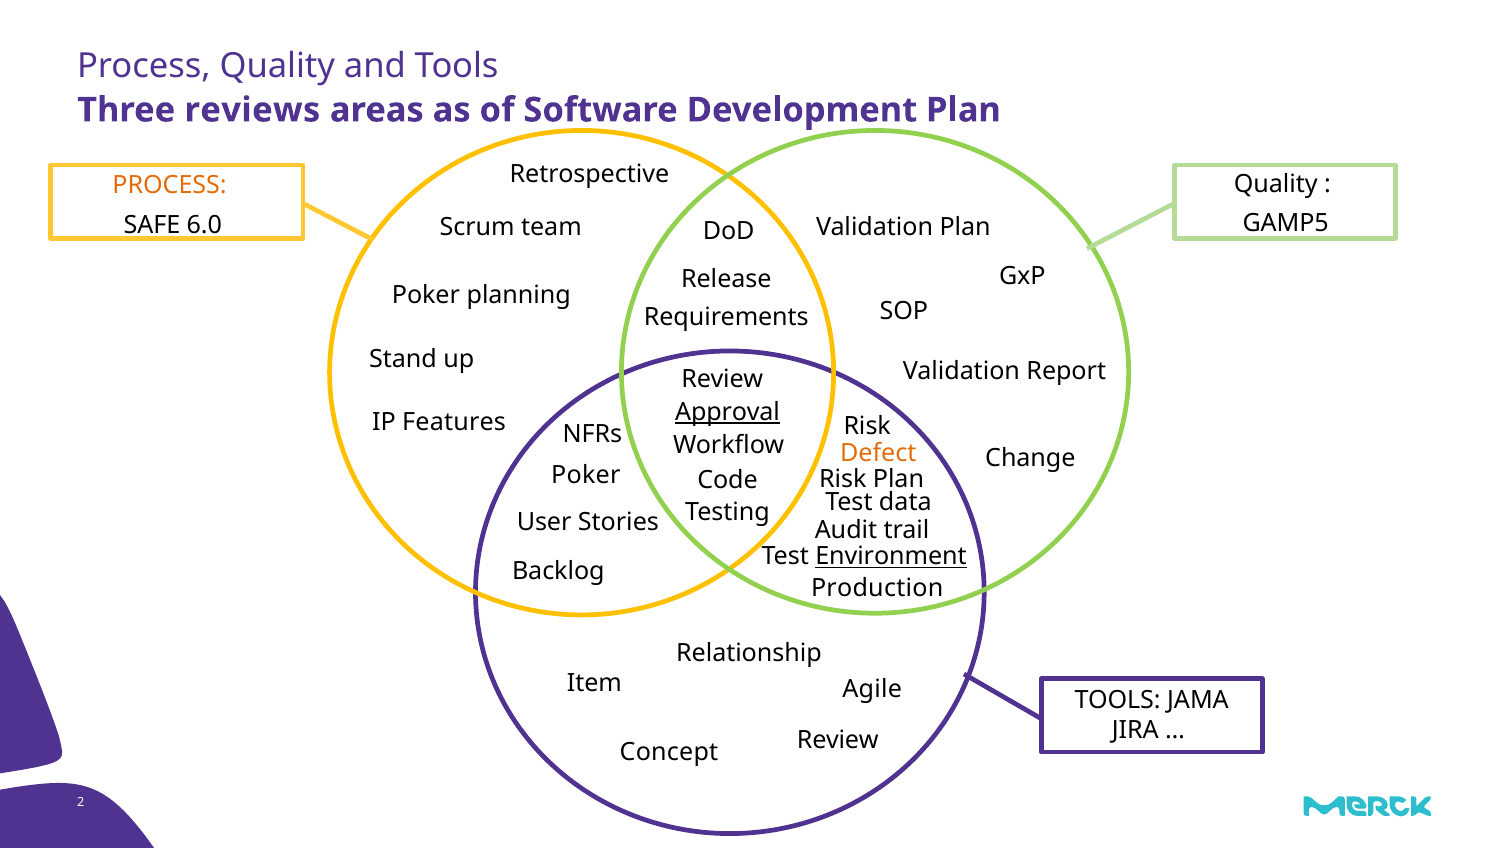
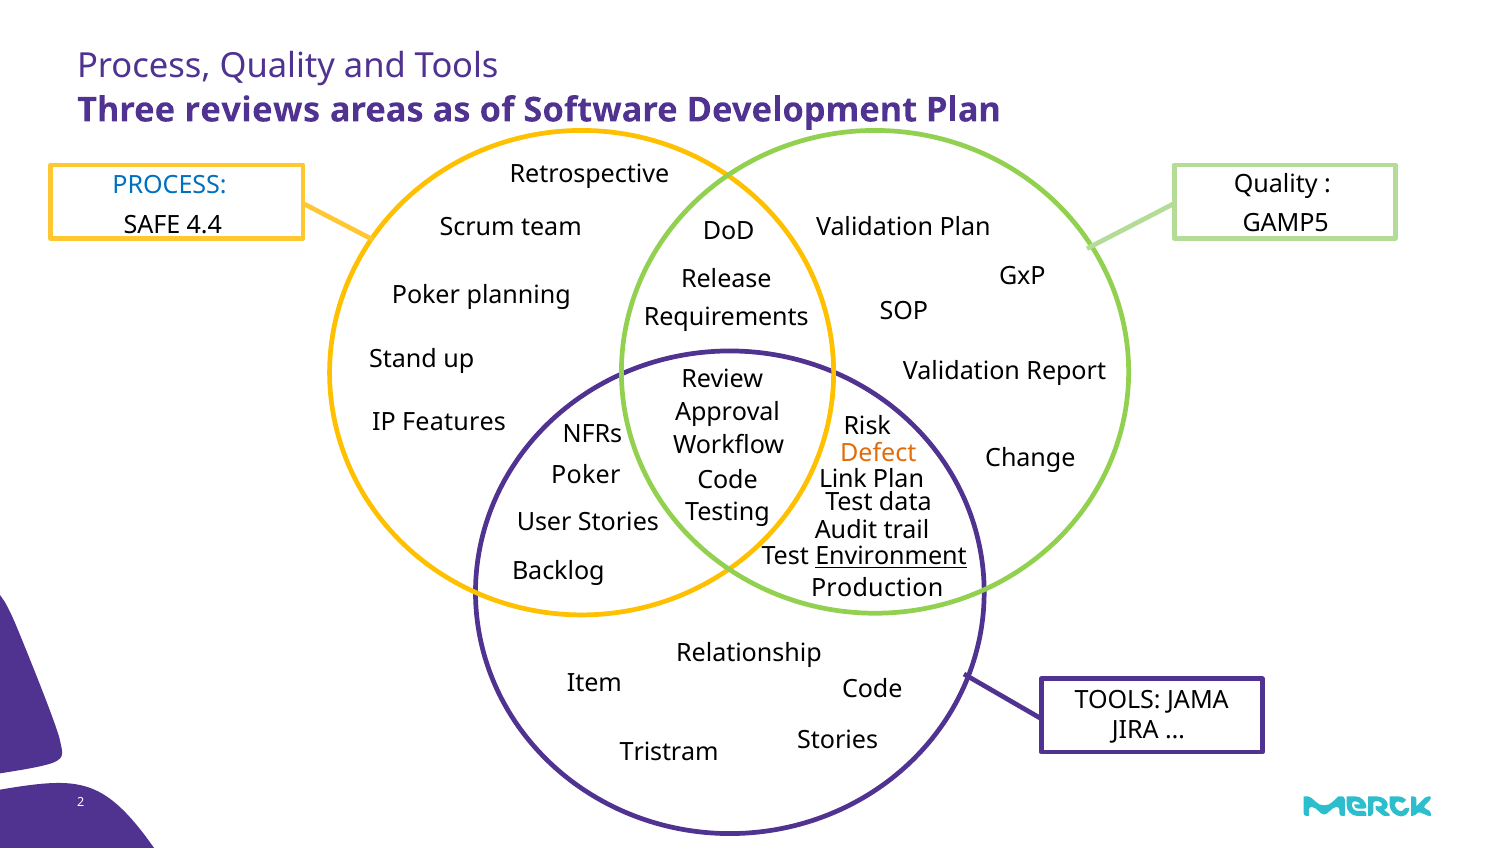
PROCESS colour: orange -> blue (170, 185)
6.0: 6.0 -> 4.4 (204, 225)
Approval underline: present -> none (728, 412)
Risk: Risk -> Link (843, 479)
Agile: Agile -> Code (872, 689)
Review: Review -> Stories (838, 740)
Concept: Concept -> Tristram (669, 752)
